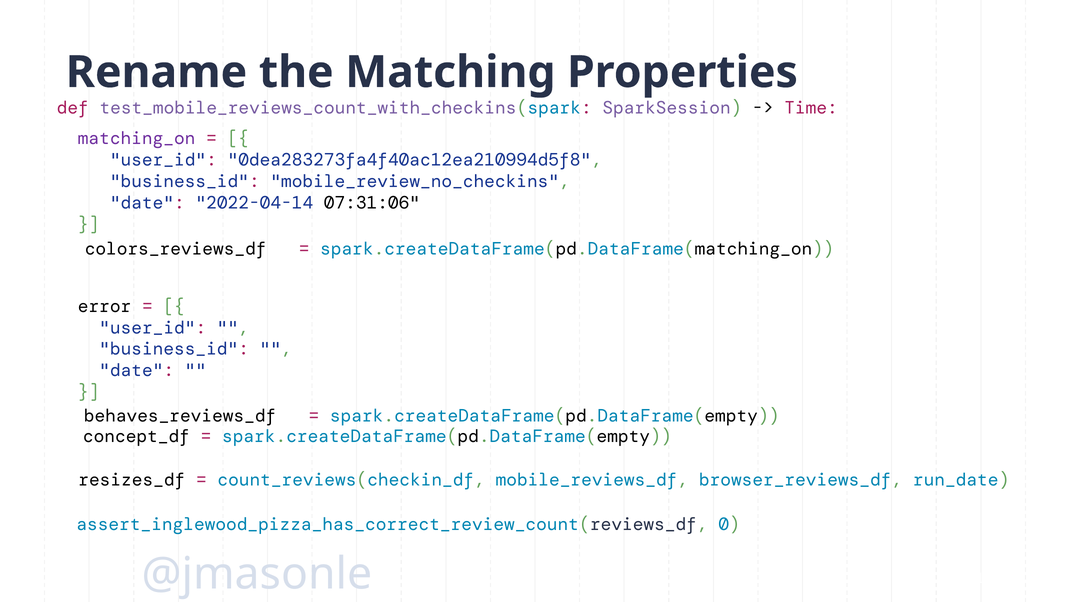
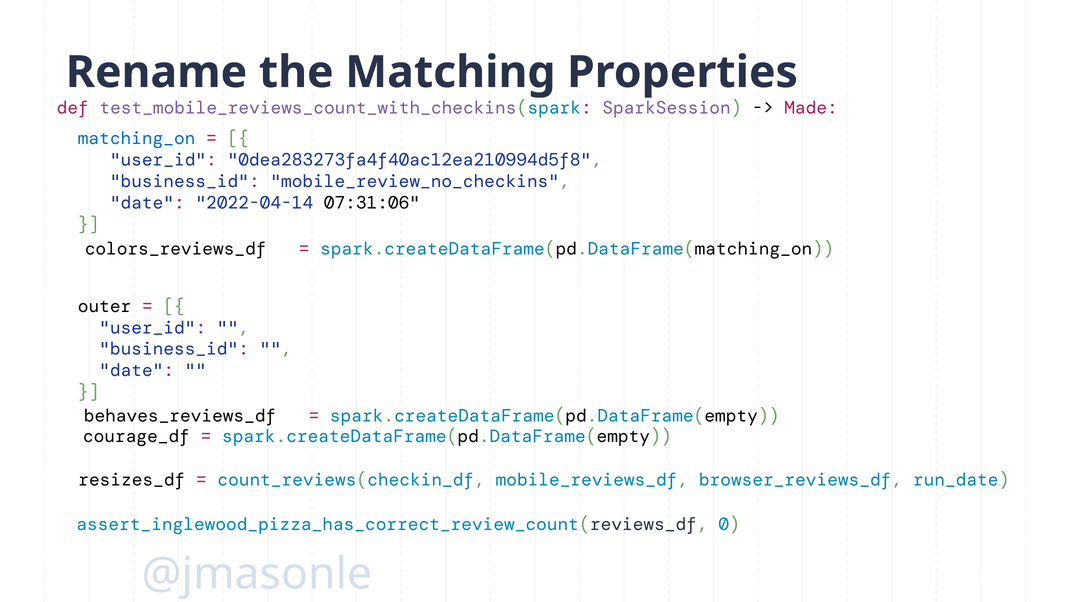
Time: Time -> Made (811, 108)
matching_on colour: purple -> blue (137, 138)
error: error -> outer (105, 306)
concept_df: concept_df -> courage_df (136, 436)
